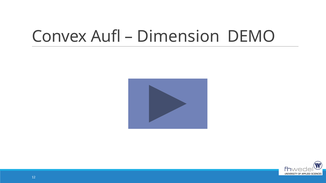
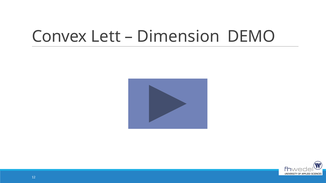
Aufl: Aufl -> Lett (106, 37)
